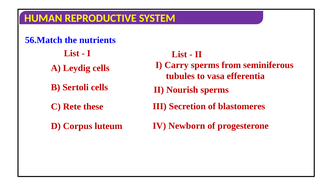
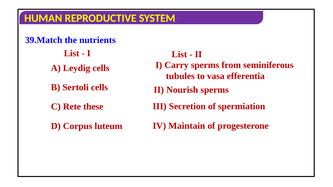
56.Match: 56.Match -> 39.Match (44, 40)
blastomeres: blastomeres -> spermiation (242, 107)
Newborn: Newborn -> Maintain (187, 126)
